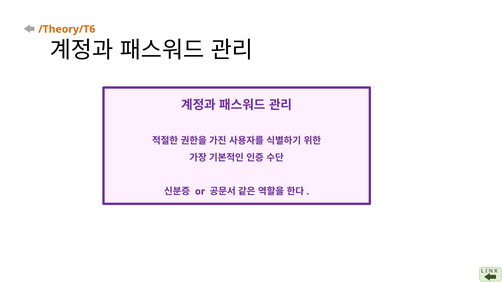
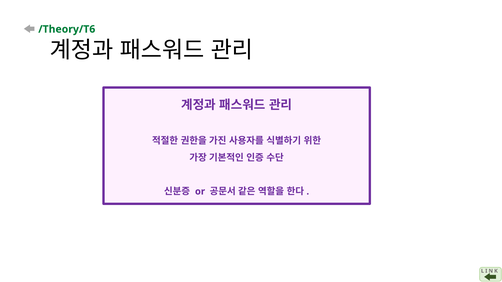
/Theory/T6 colour: orange -> green (67, 29)
